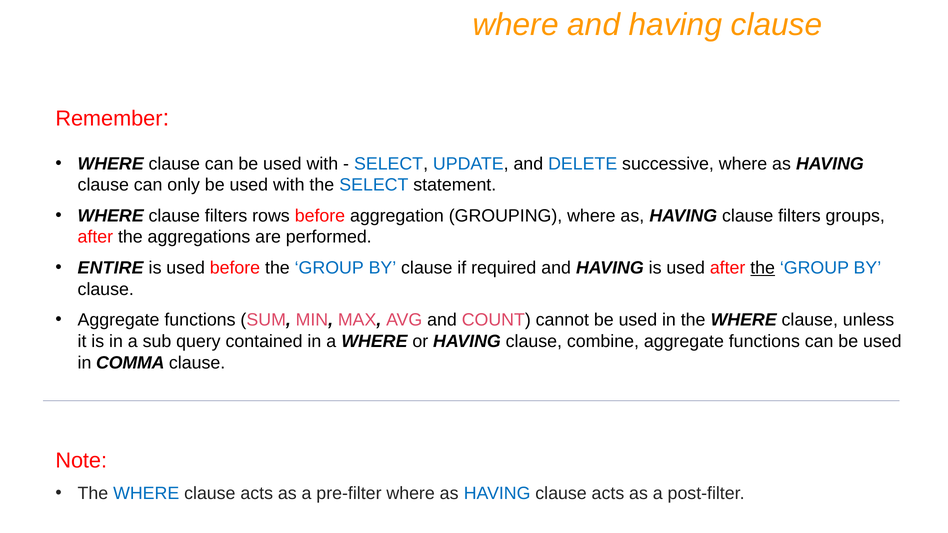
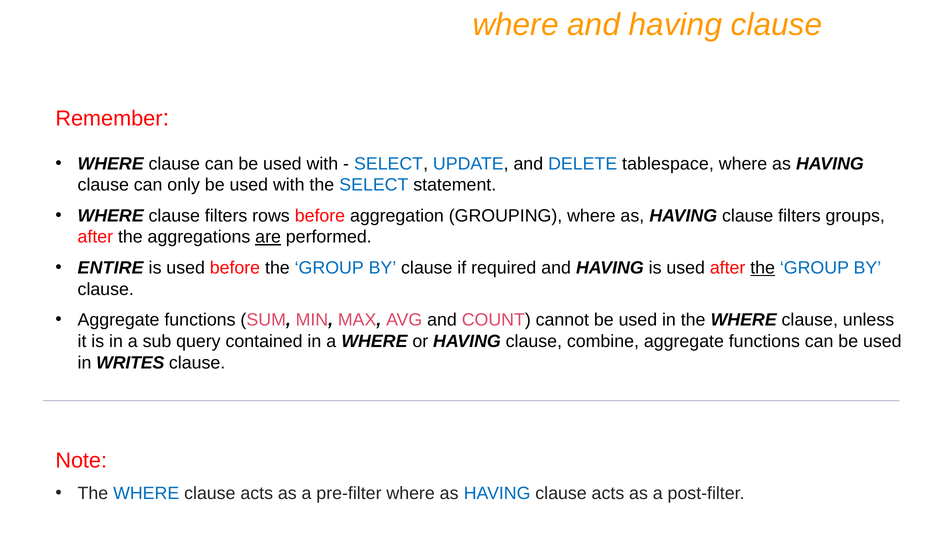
successive: successive -> tablespace (668, 164)
are underline: none -> present (268, 237)
COMMA: COMMA -> WRITES (130, 363)
